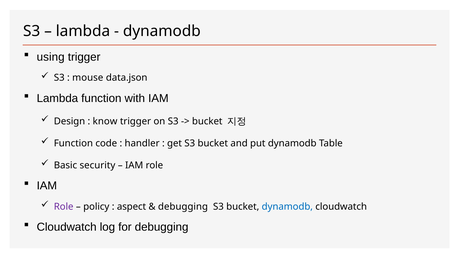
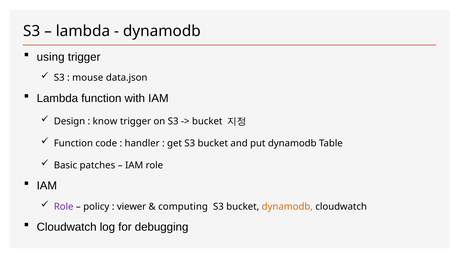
security: security -> patches (97, 165)
aspect: aspect -> viewer (132, 207)
debugging: debugging -> computing (183, 207)
dynamodb colour: blue -> orange (287, 207)
